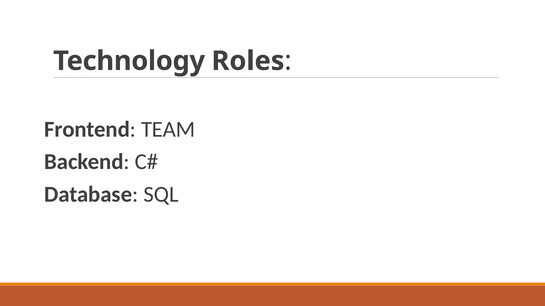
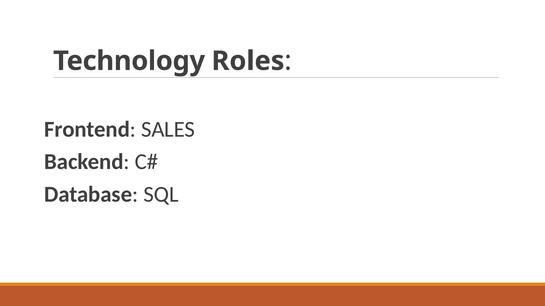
TEAM: TEAM -> SALES (168, 130)
